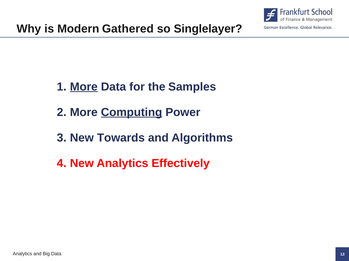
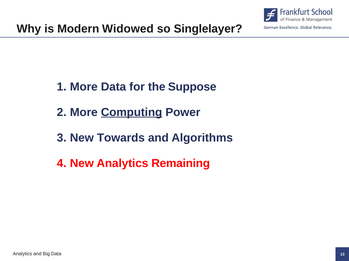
Gathered: Gathered -> Widowed (128, 29)
More underline: present -> none (84, 87)
Samples: Samples -> Suppose (192, 87)
Effectively: Effectively -> Remaining (181, 164)
